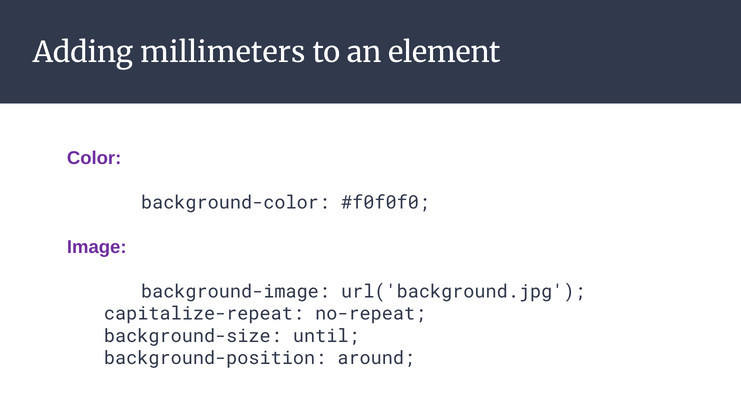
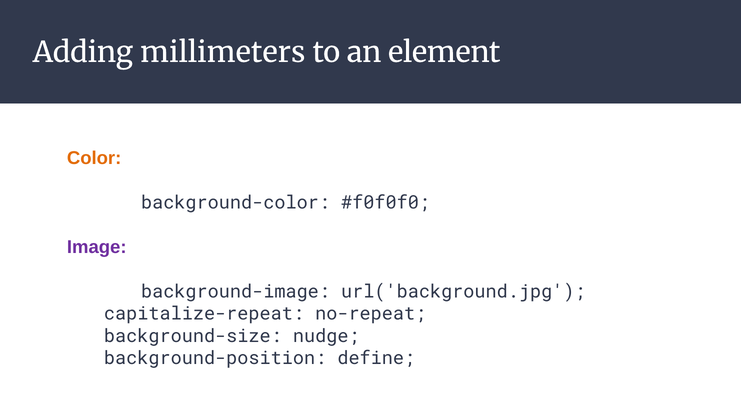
Color colour: purple -> orange (94, 158)
until: until -> nudge (326, 336)
around: around -> define (376, 358)
